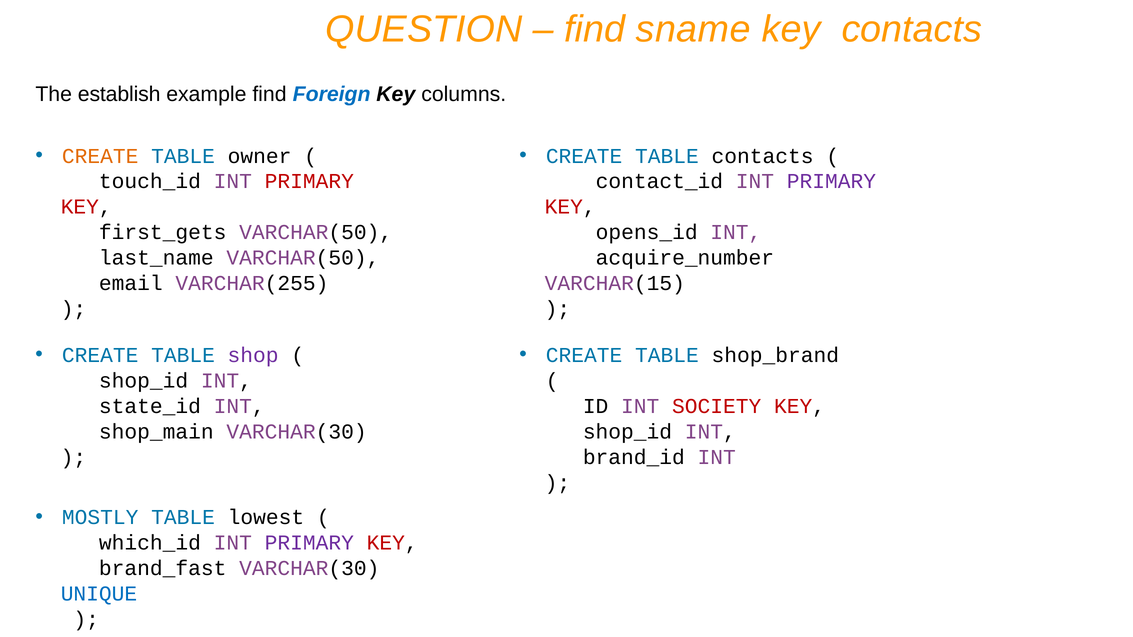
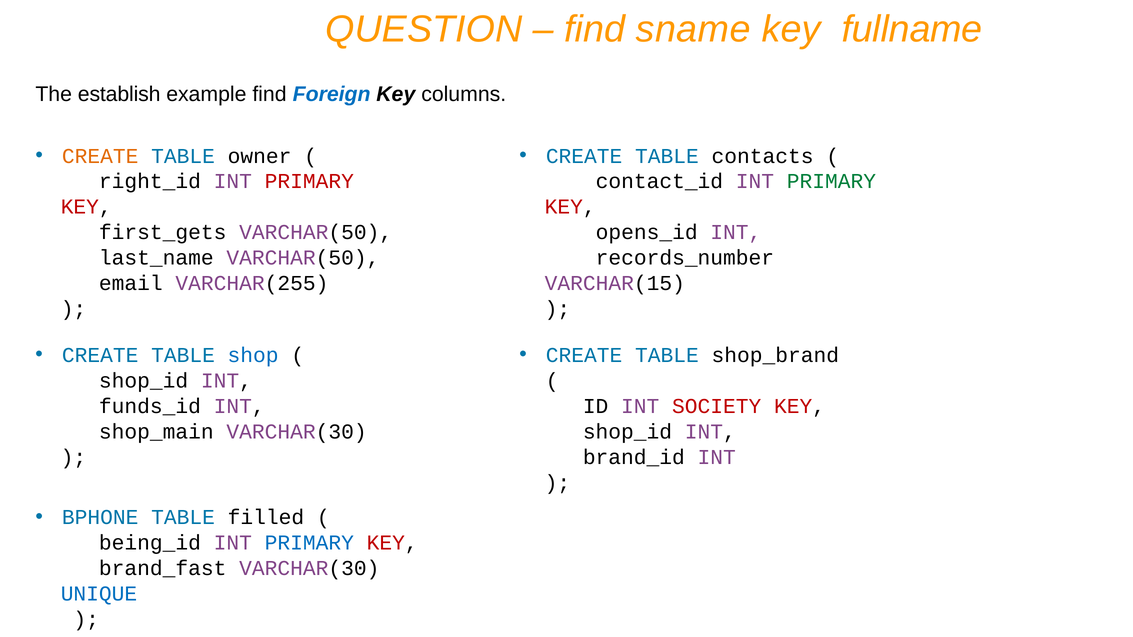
key contacts: contacts -> fullname (912, 29)
touch_id: touch_id -> right_id (150, 182)
PRIMARY colour: purple -> green (831, 182)
acquire_number: acquire_number -> records_number (685, 258)
shop colour: purple -> blue (253, 355)
state_id: state_id -> funds_id (150, 406)
MOSTLY: MOSTLY -> BPHONE (100, 517)
lowest: lowest -> filled (266, 517)
which_id: which_id -> being_id (150, 543)
PRIMARY colour: purple -> blue (309, 543)
